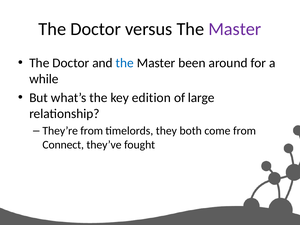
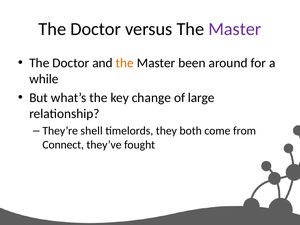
the colour: blue -> orange (125, 63)
edition: edition -> change (151, 98)
They’re from: from -> shell (92, 131)
